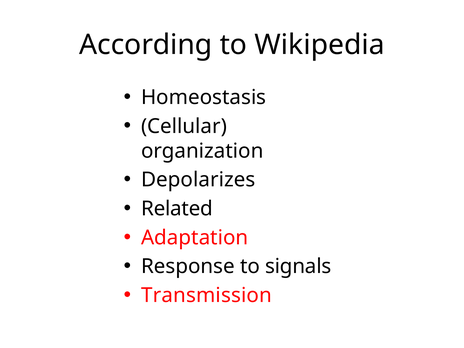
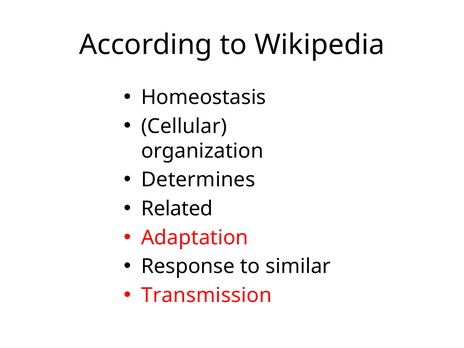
Depolarizes: Depolarizes -> Determines (198, 180)
signals: signals -> similar (298, 266)
